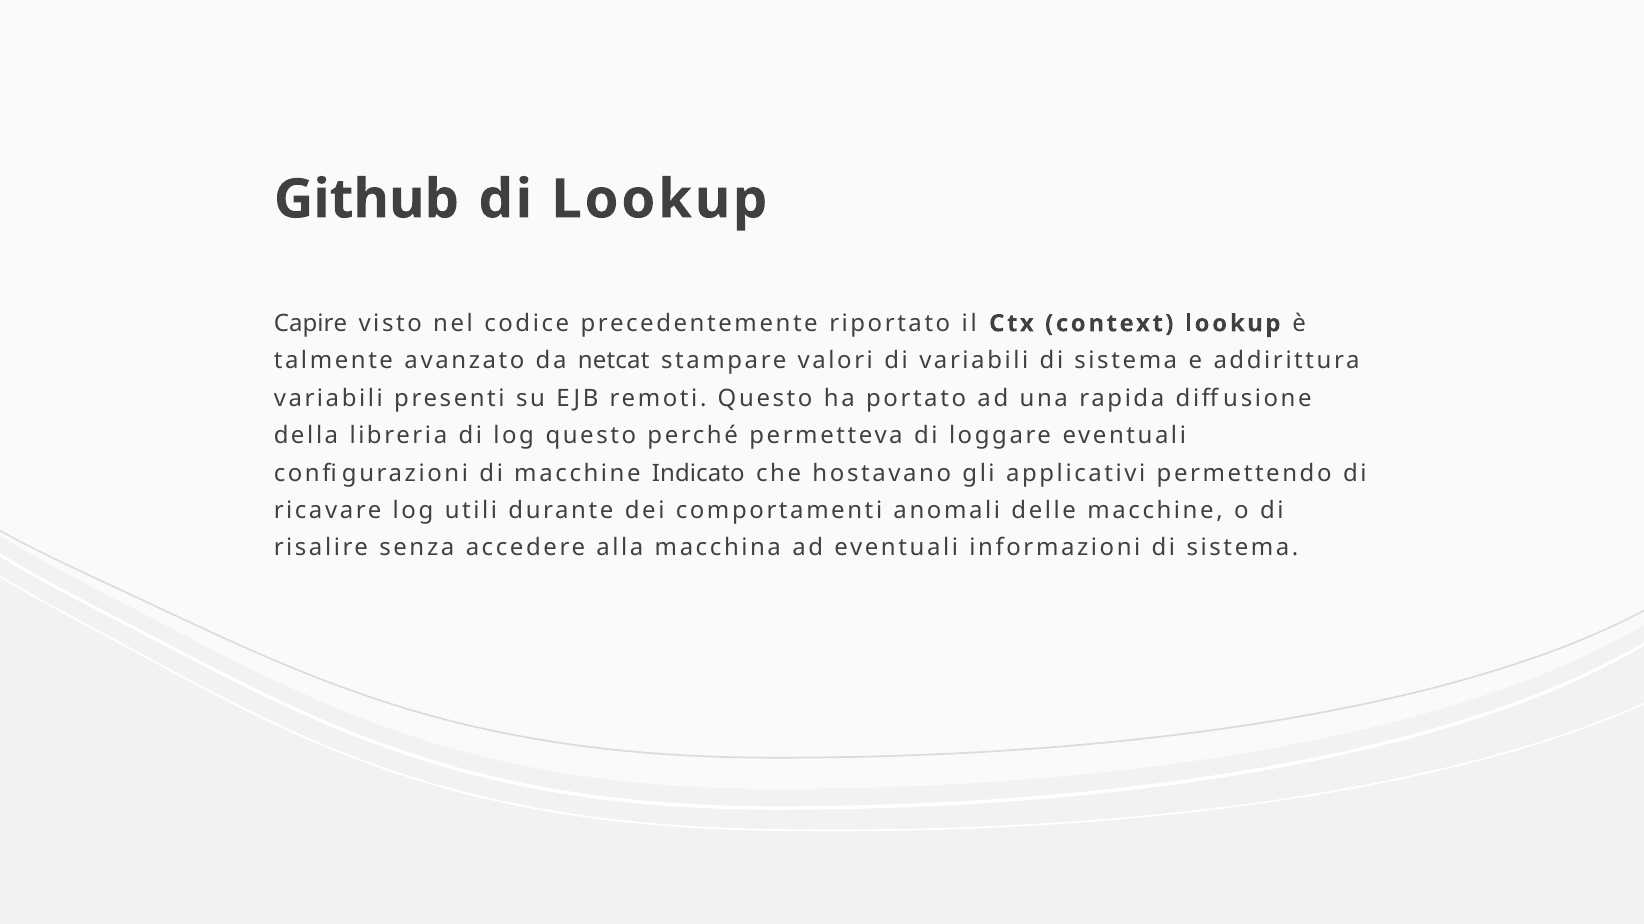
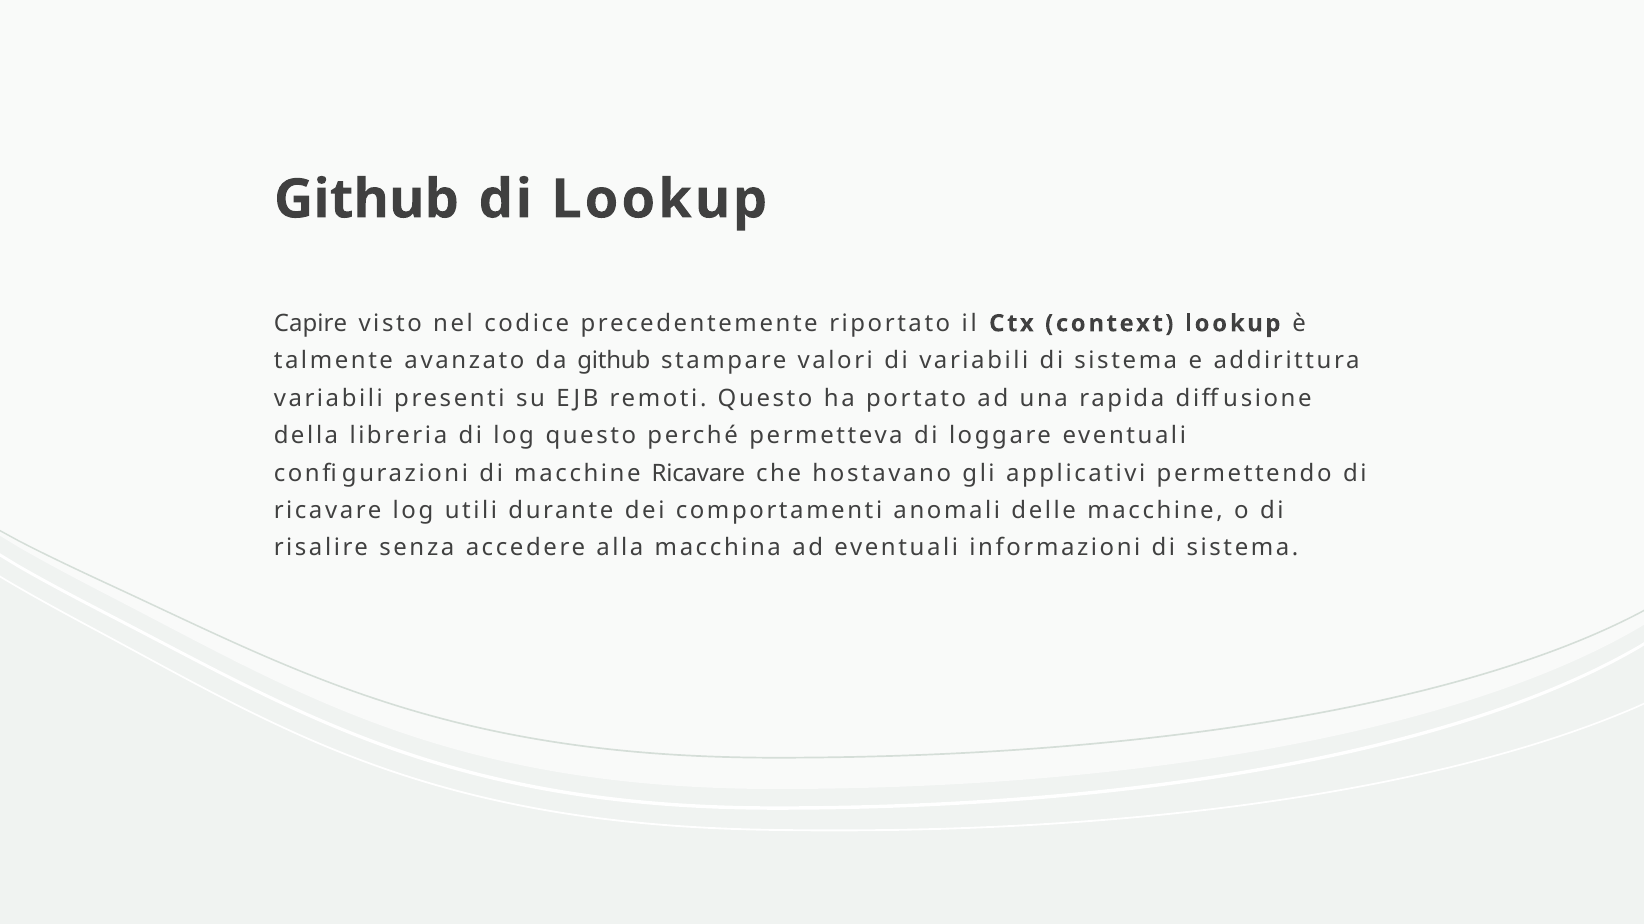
da netcat: netcat -> github (614, 361)
macchine Indicato: Indicato -> Ricavare (698, 474)
